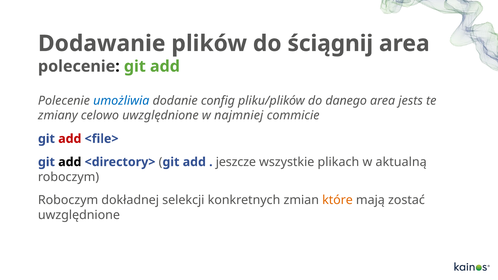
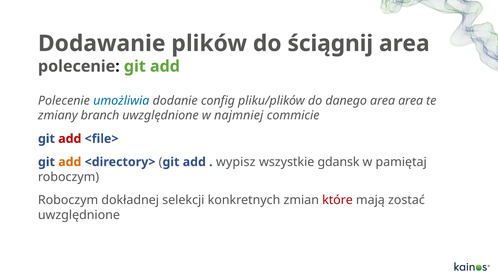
area jests: jests -> area (411, 101)
celowo: celowo -> branch (100, 116)
add colour: black -> orange (70, 162)
jeszcze: jeszcze -> wypisz (236, 162)
plikach: plikach -> gdansk (339, 162)
aktualną: aktualną -> pamiętaj (401, 162)
które colour: orange -> red (337, 200)
